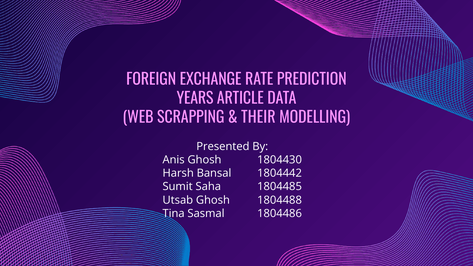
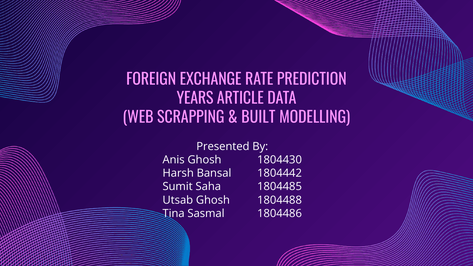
THEIR: THEIR -> BUILT (258, 118)
